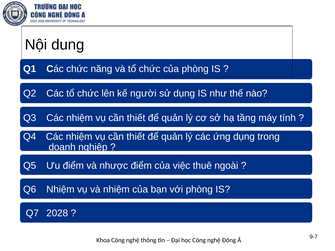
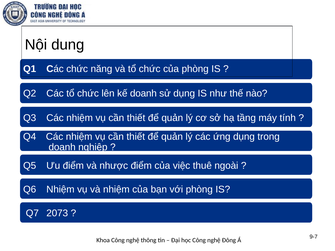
kế người: người -> doanh (143, 93)
2028: 2028 -> 2073 (57, 213)
